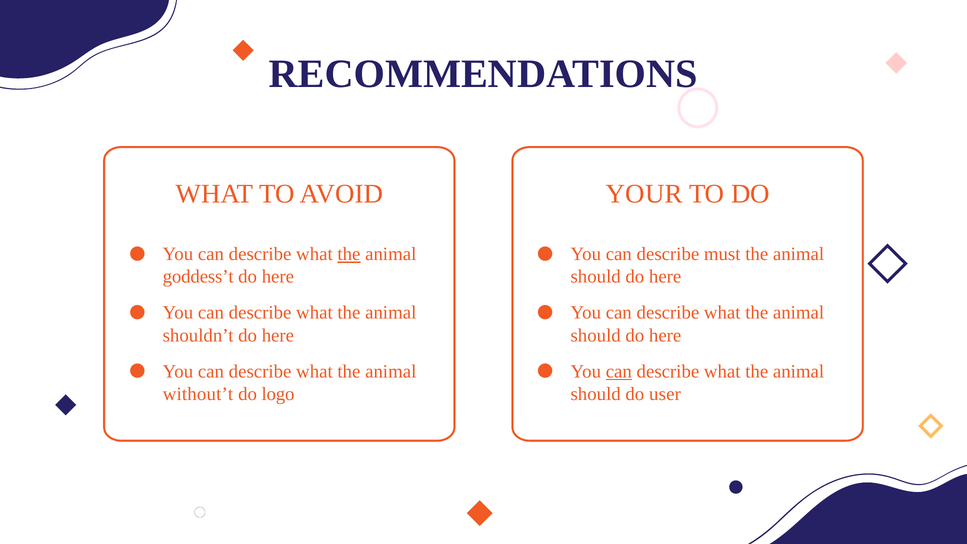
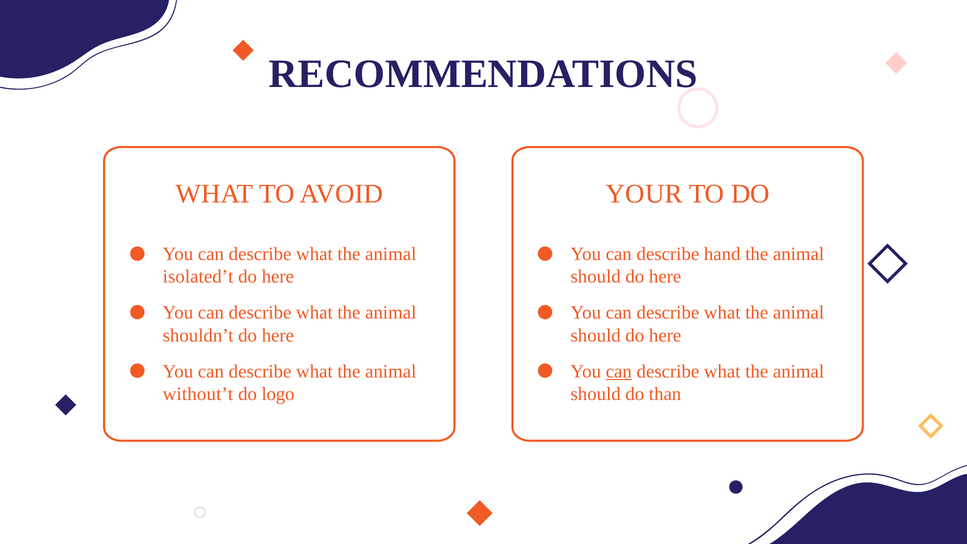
the underline: present -> none (349, 254)
must: must -> hand (722, 254)
goddess’t: goddess’t -> isolated’t (198, 277)
user: user -> than (665, 394)
